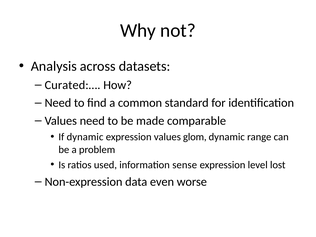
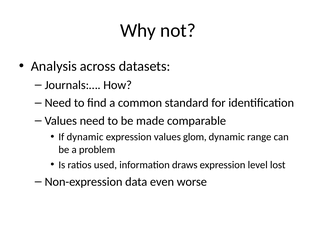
Curated:…: Curated:… -> Journals:… (73, 85)
sense: sense -> draws (185, 165)
